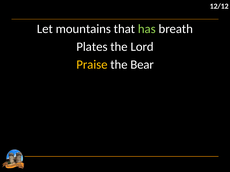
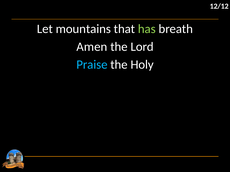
Plates: Plates -> Amen (92, 47)
Praise colour: yellow -> light blue (92, 65)
Bear: Bear -> Holy (142, 65)
